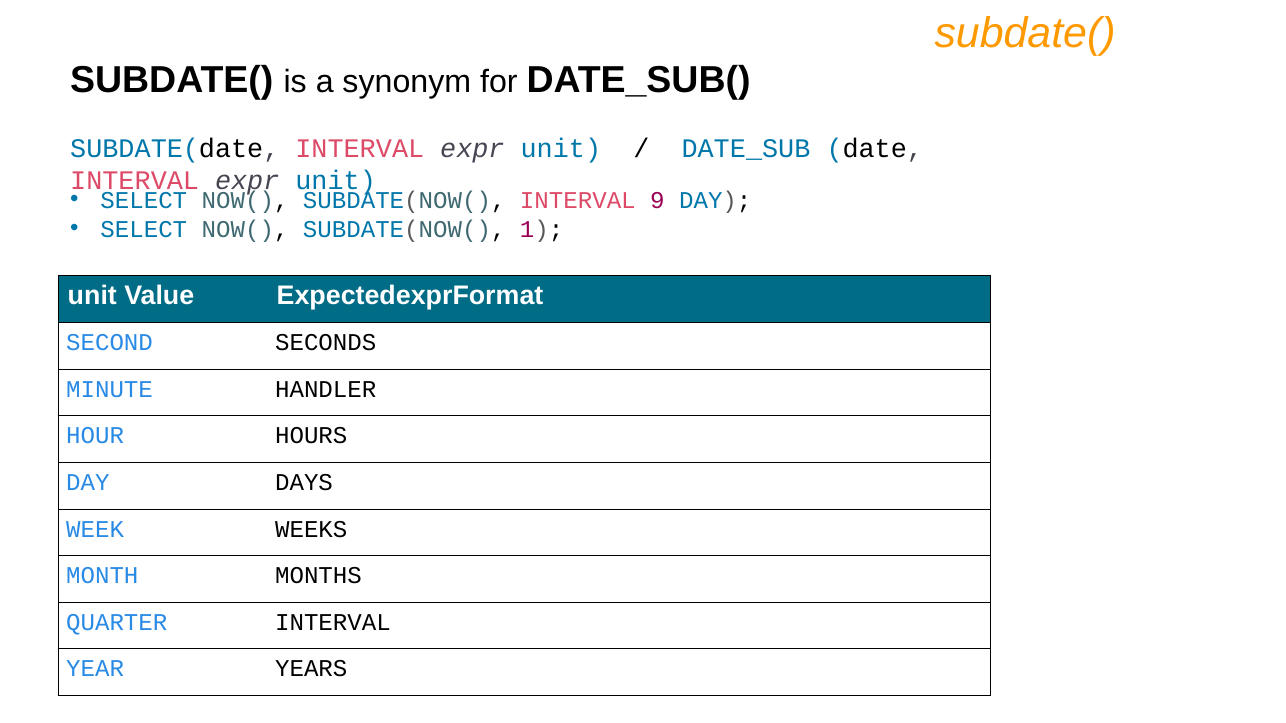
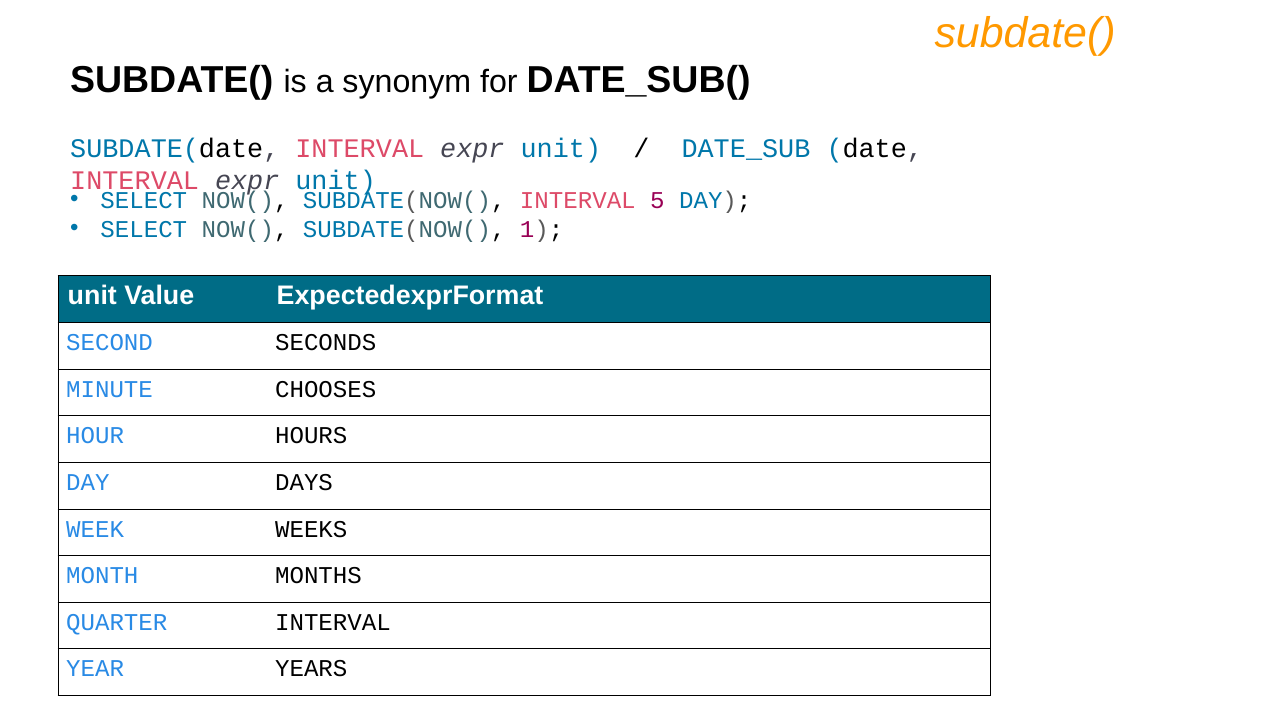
9: 9 -> 5 (657, 200)
HANDLER: HANDLER -> CHOOSES (326, 389)
